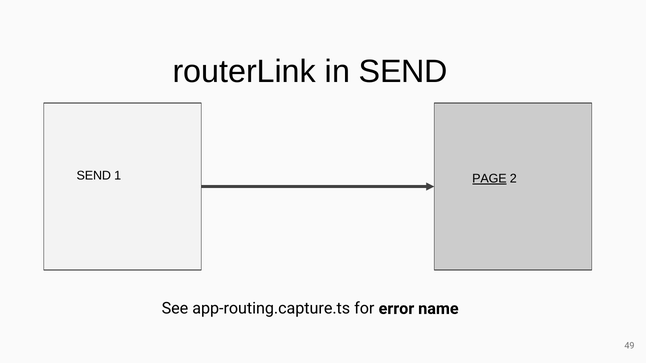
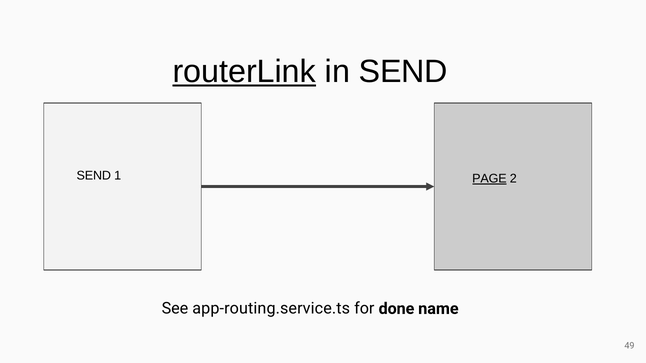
routerLink underline: none -> present (244, 72)
app-routing.capture.ts: app-routing.capture.ts -> app-routing.service.ts (271, 309)
error: error -> done (396, 309)
